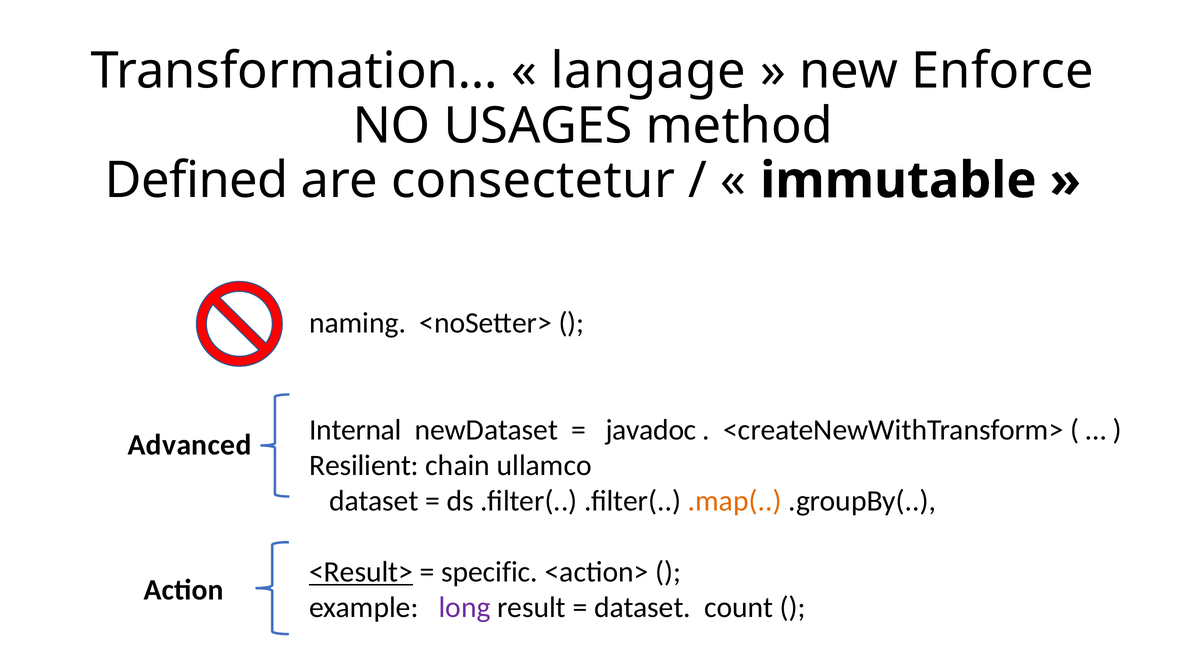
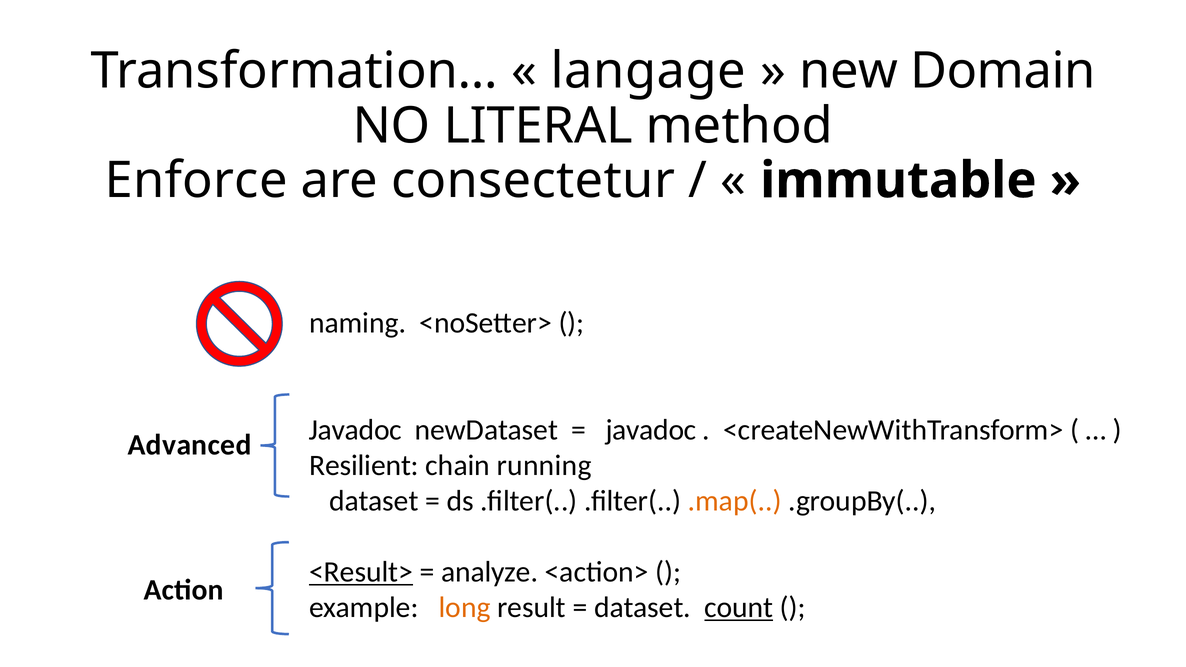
Enforce: Enforce -> Domain (1003, 71)
USAGES: USAGES -> LITERAL (538, 126)
Defined: Defined -> Enforce (196, 181)
Internal: Internal -> Javadoc (355, 430)
ullamco: ullamco -> running (544, 465)
specific: specific -> analyze (490, 572)
long colour: purple -> orange (465, 608)
count underline: none -> present (739, 608)
